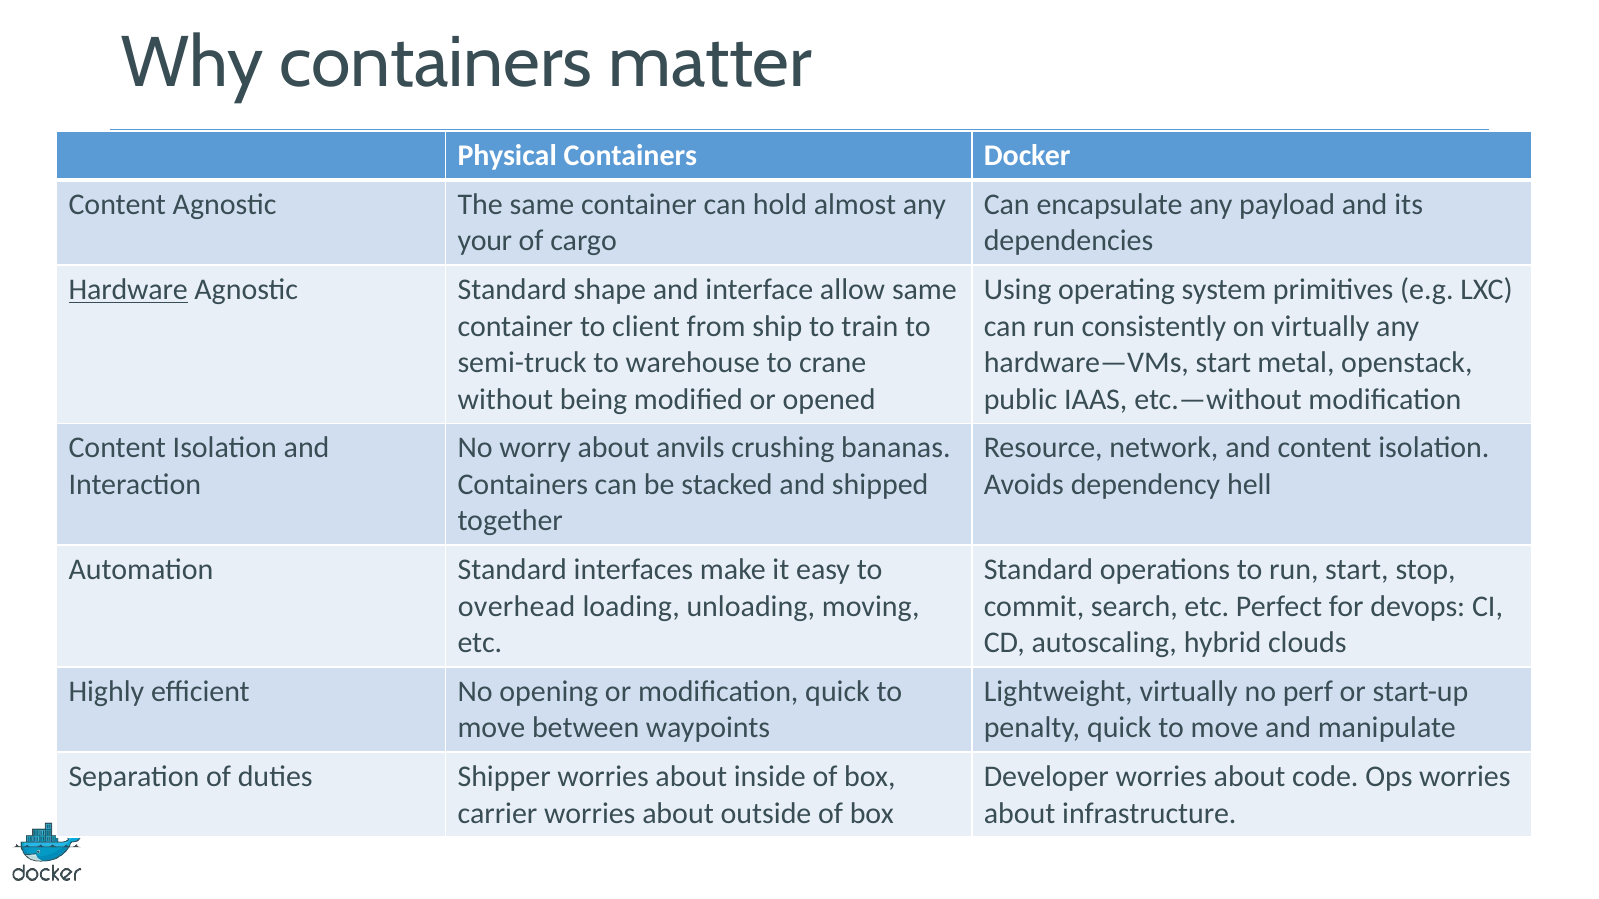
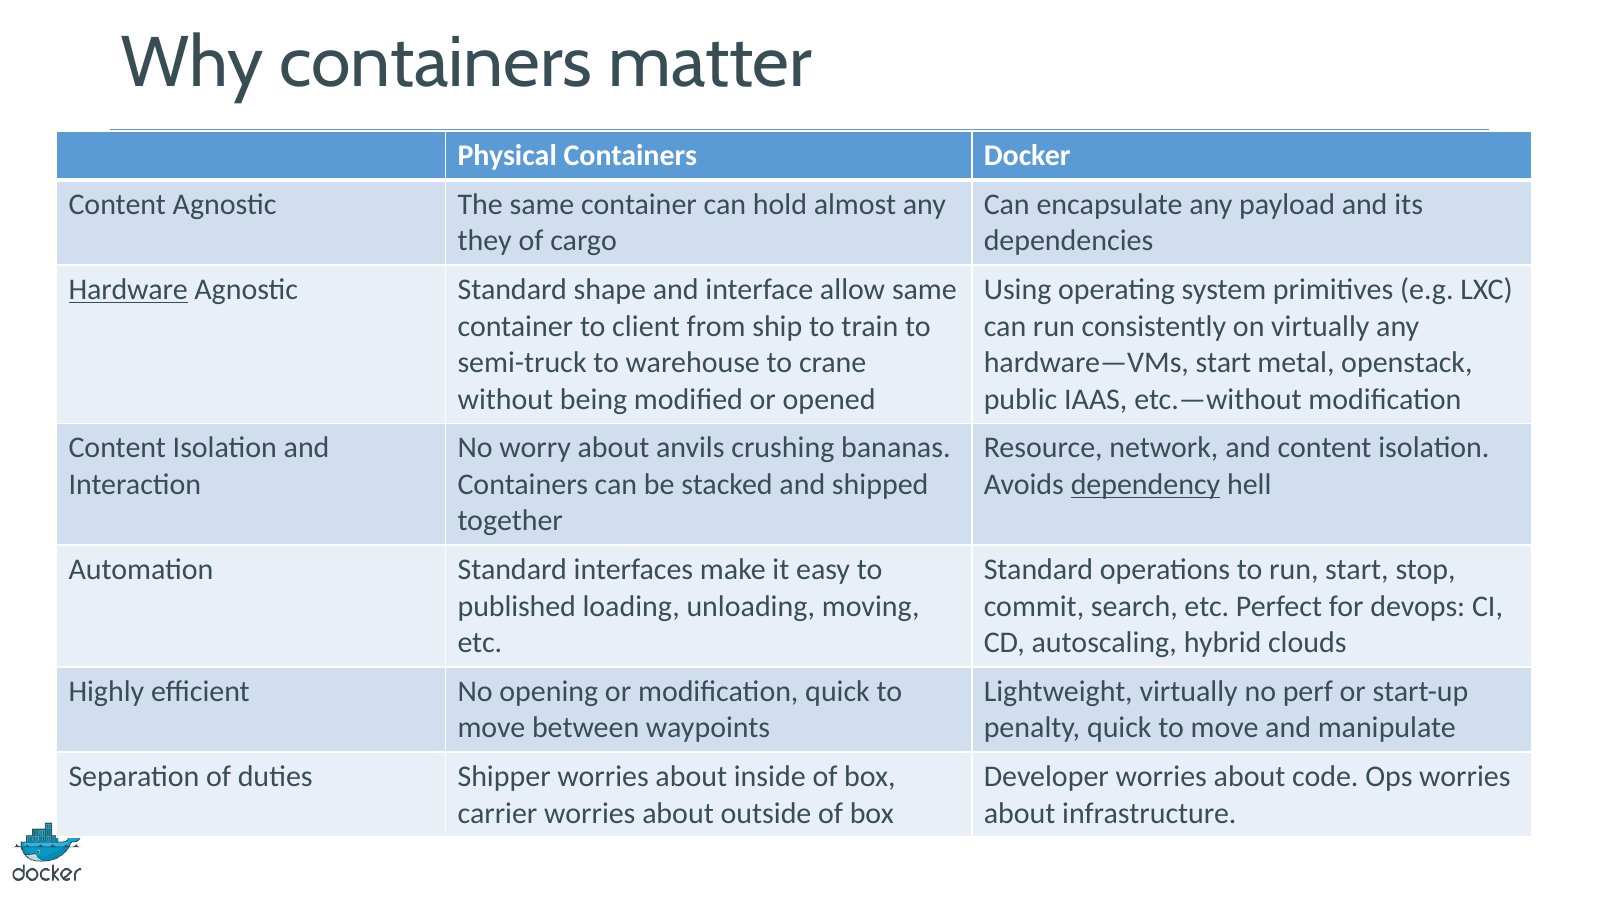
your: your -> they (485, 241)
dependency underline: none -> present (1146, 485)
overhead: overhead -> published (517, 607)
